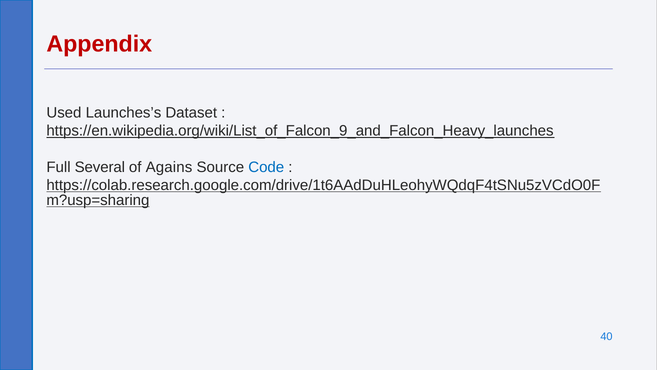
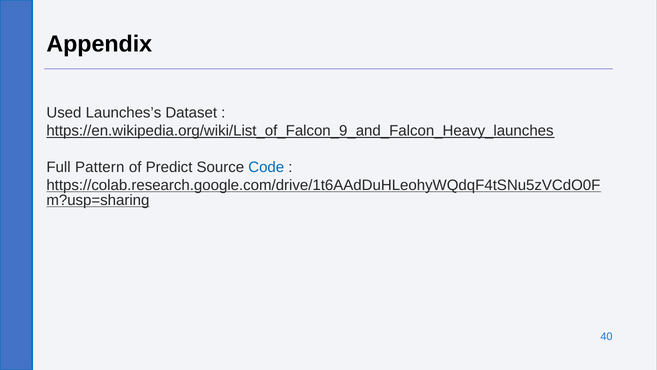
Appendix colour: red -> black (99, 44)
Several: Several -> Pattern (100, 167)
Agains: Agains -> Predict (169, 167)
